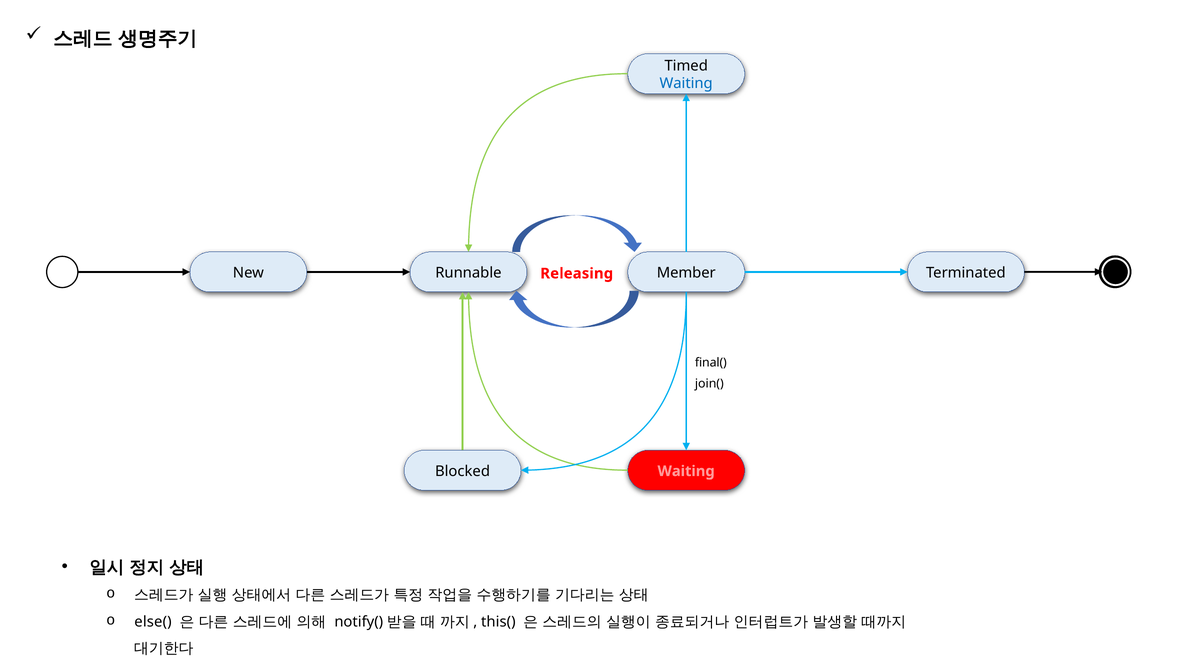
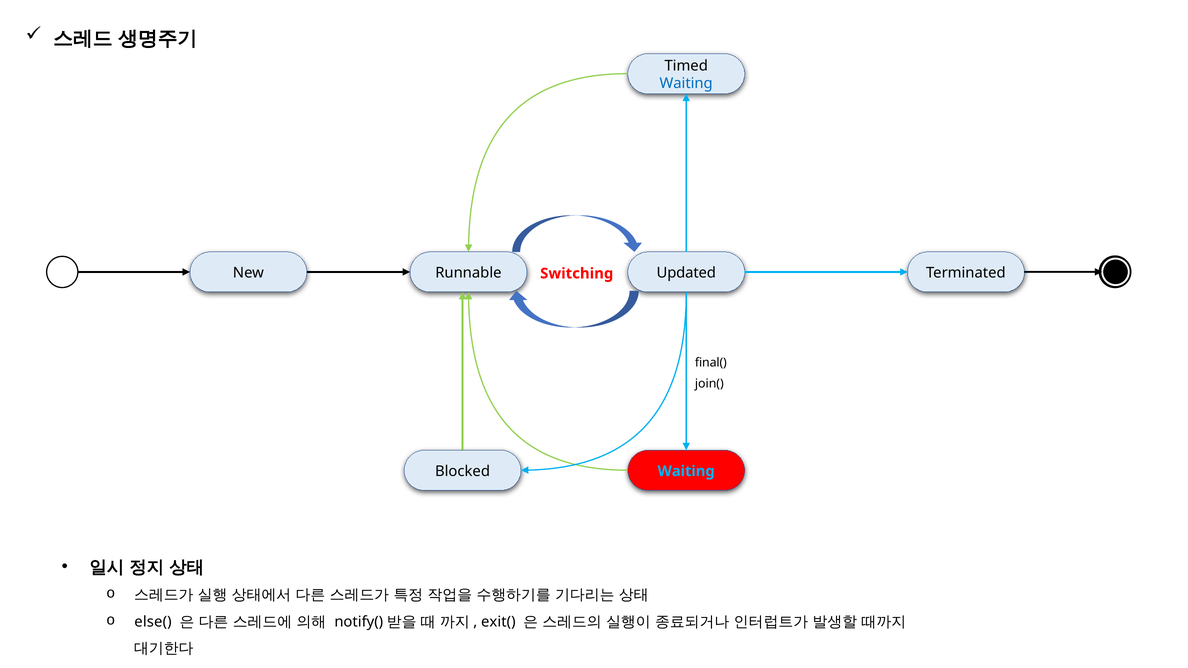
Member: Member -> Updated (686, 273)
Releasing: Releasing -> Switching (577, 274)
Waiting colour: pink -> light blue (686, 471)
this(: this( -> exit( (498, 622)
